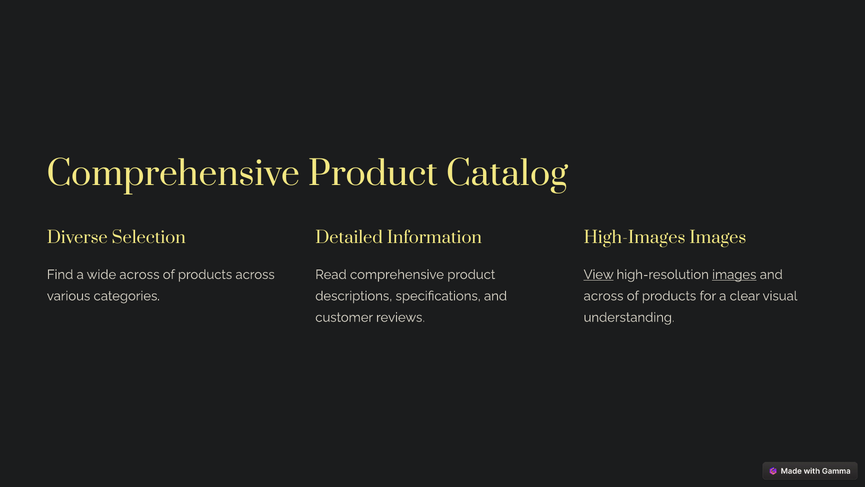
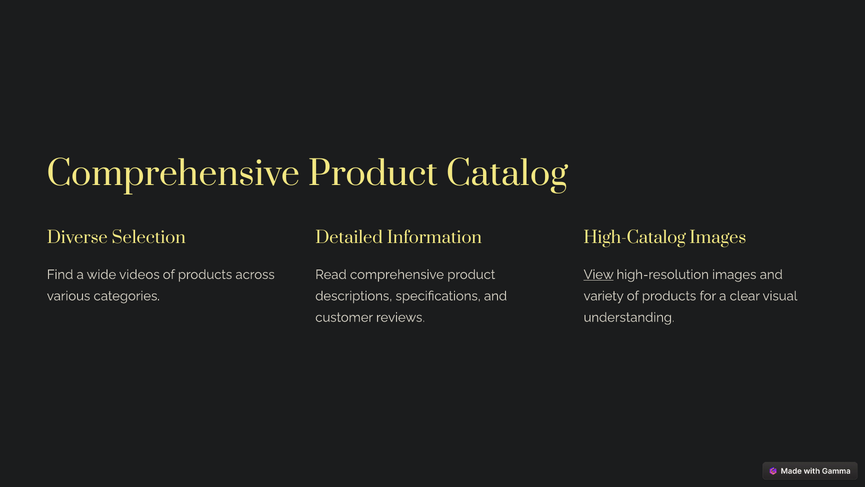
High-Images: High-Images -> High-Catalog (635, 237)
wide across: across -> videos (139, 274)
images underline: present -> none (734, 274)
across: across -> variety (604, 296)
